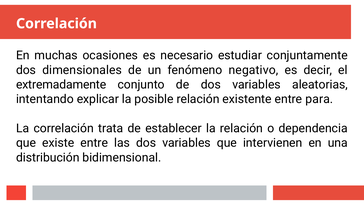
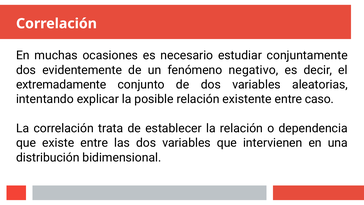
dimensionales: dimensionales -> evidentemente (82, 70)
para: para -> caso (319, 99)
